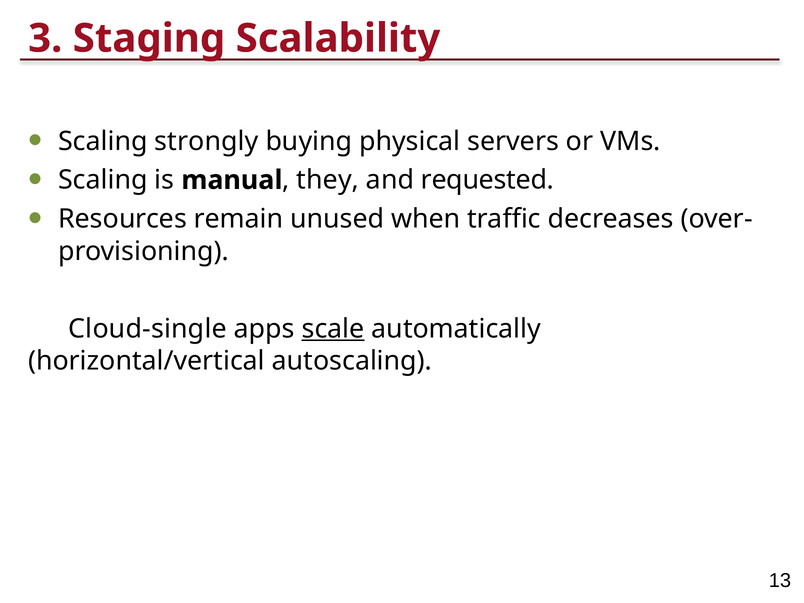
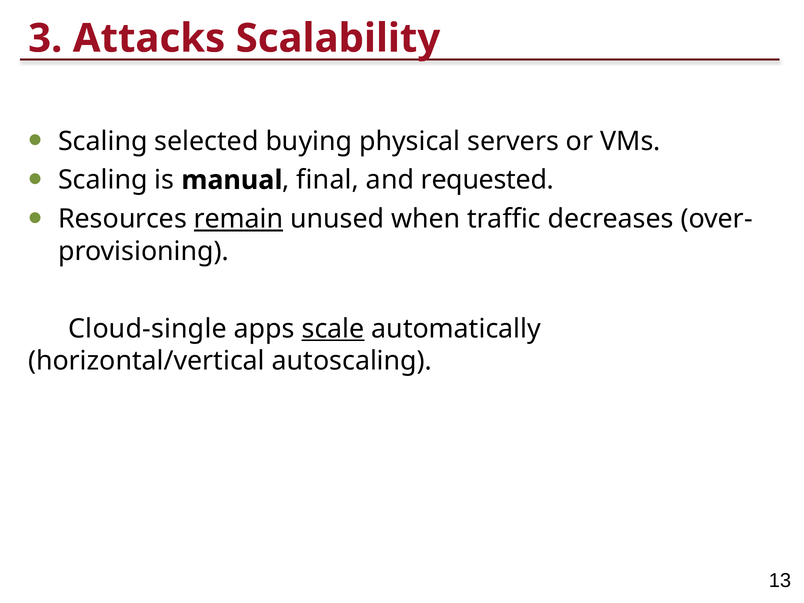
Staging: Staging -> Attacks (149, 38)
strongly: strongly -> selected (207, 141)
they: they -> final (328, 180)
remain underline: none -> present (238, 219)
